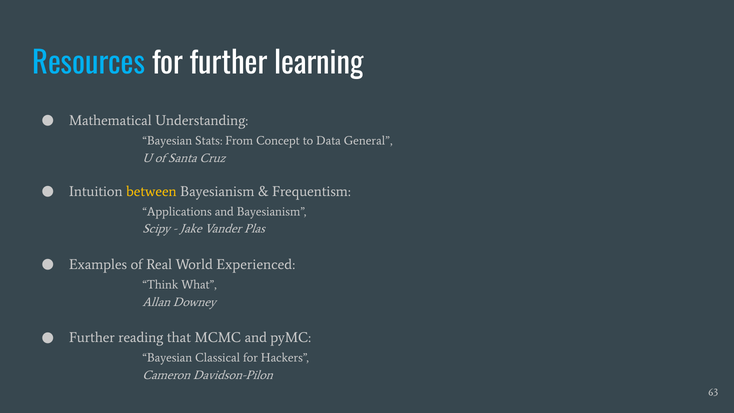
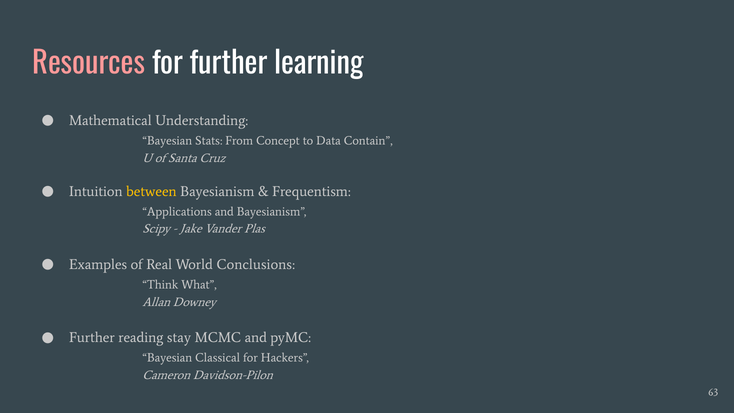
Resources colour: light blue -> pink (89, 64)
General: General -> Contain (368, 141)
Experienced: Experienced -> Conclusions (256, 264)
that: that -> stay (179, 337)
